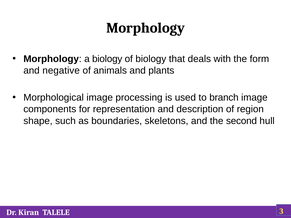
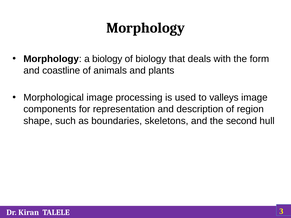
negative: negative -> coastline (61, 71)
branch: branch -> valleys (224, 98)
